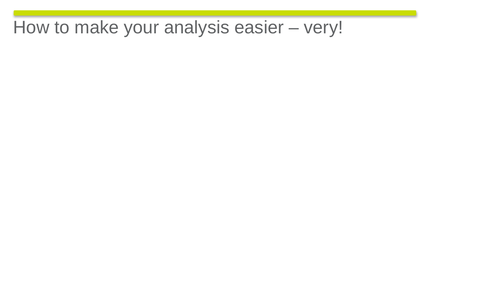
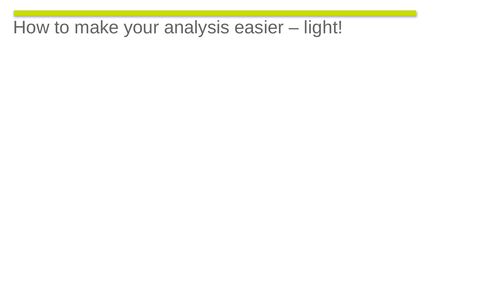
very: very -> light (323, 28)
